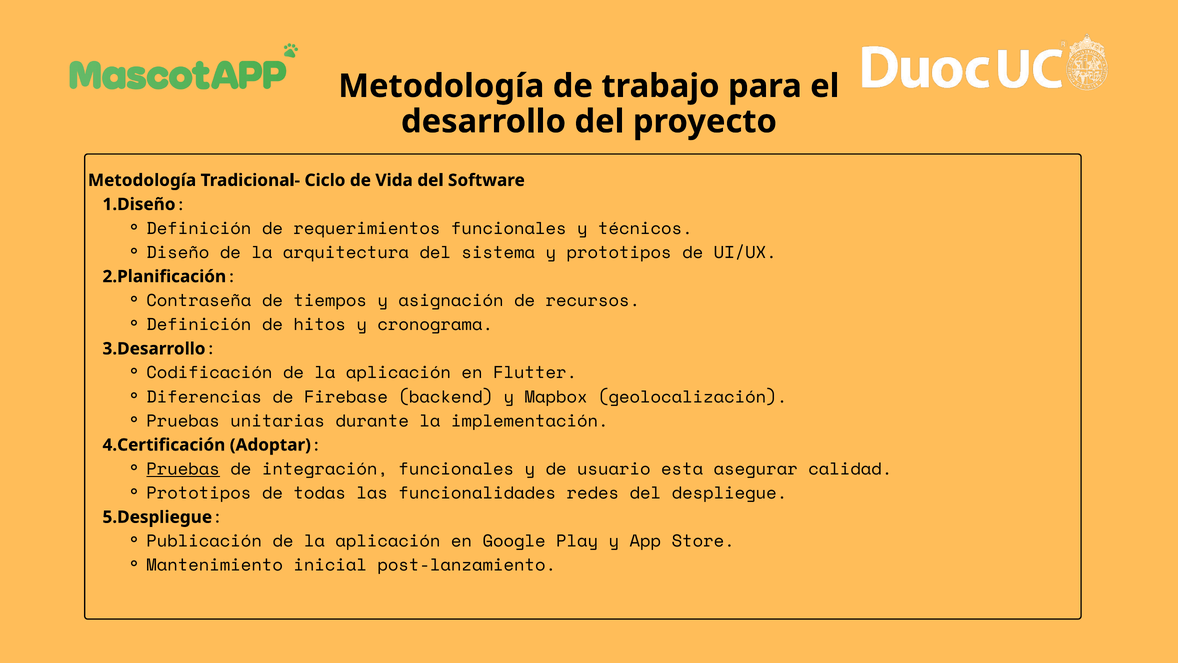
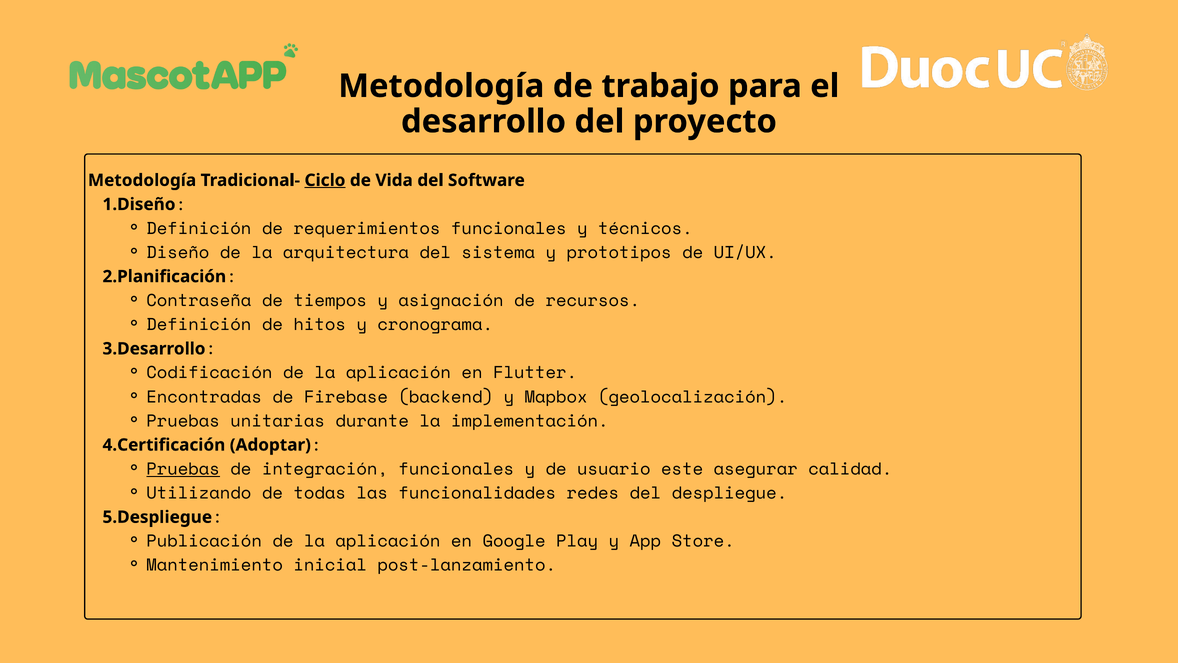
Ciclo underline: none -> present (325, 180)
Diferencias: Diferencias -> Encontradas (204, 397)
esta: esta -> este (682, 469)
Prototipos: Prototipos -> Utilizando (199, 493)
